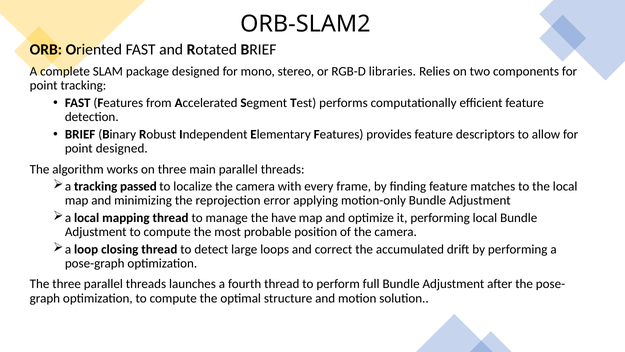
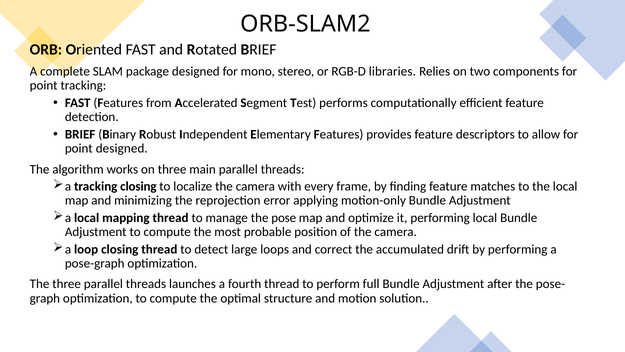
tracking passed: passed -> closing (138, 186)
have: have -> pose (284, 218)
